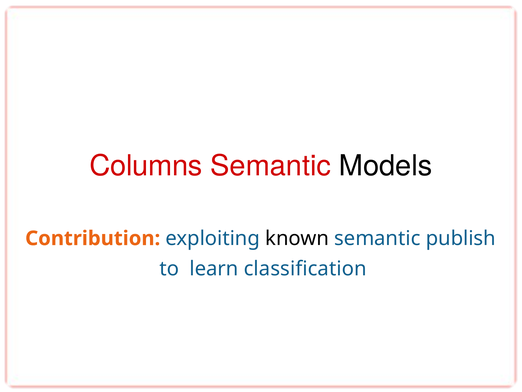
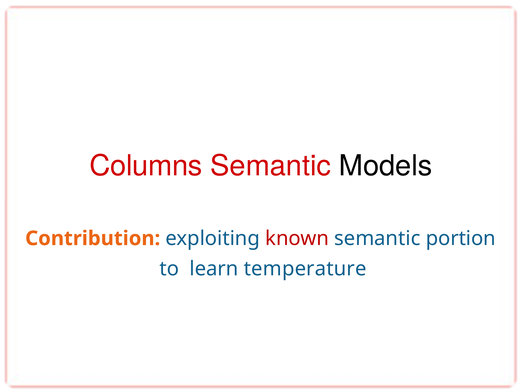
known colour: black -> red (297, 238)
publish: publish -> portion (461, 238)
classification: classification -> temperature (305, 268)
